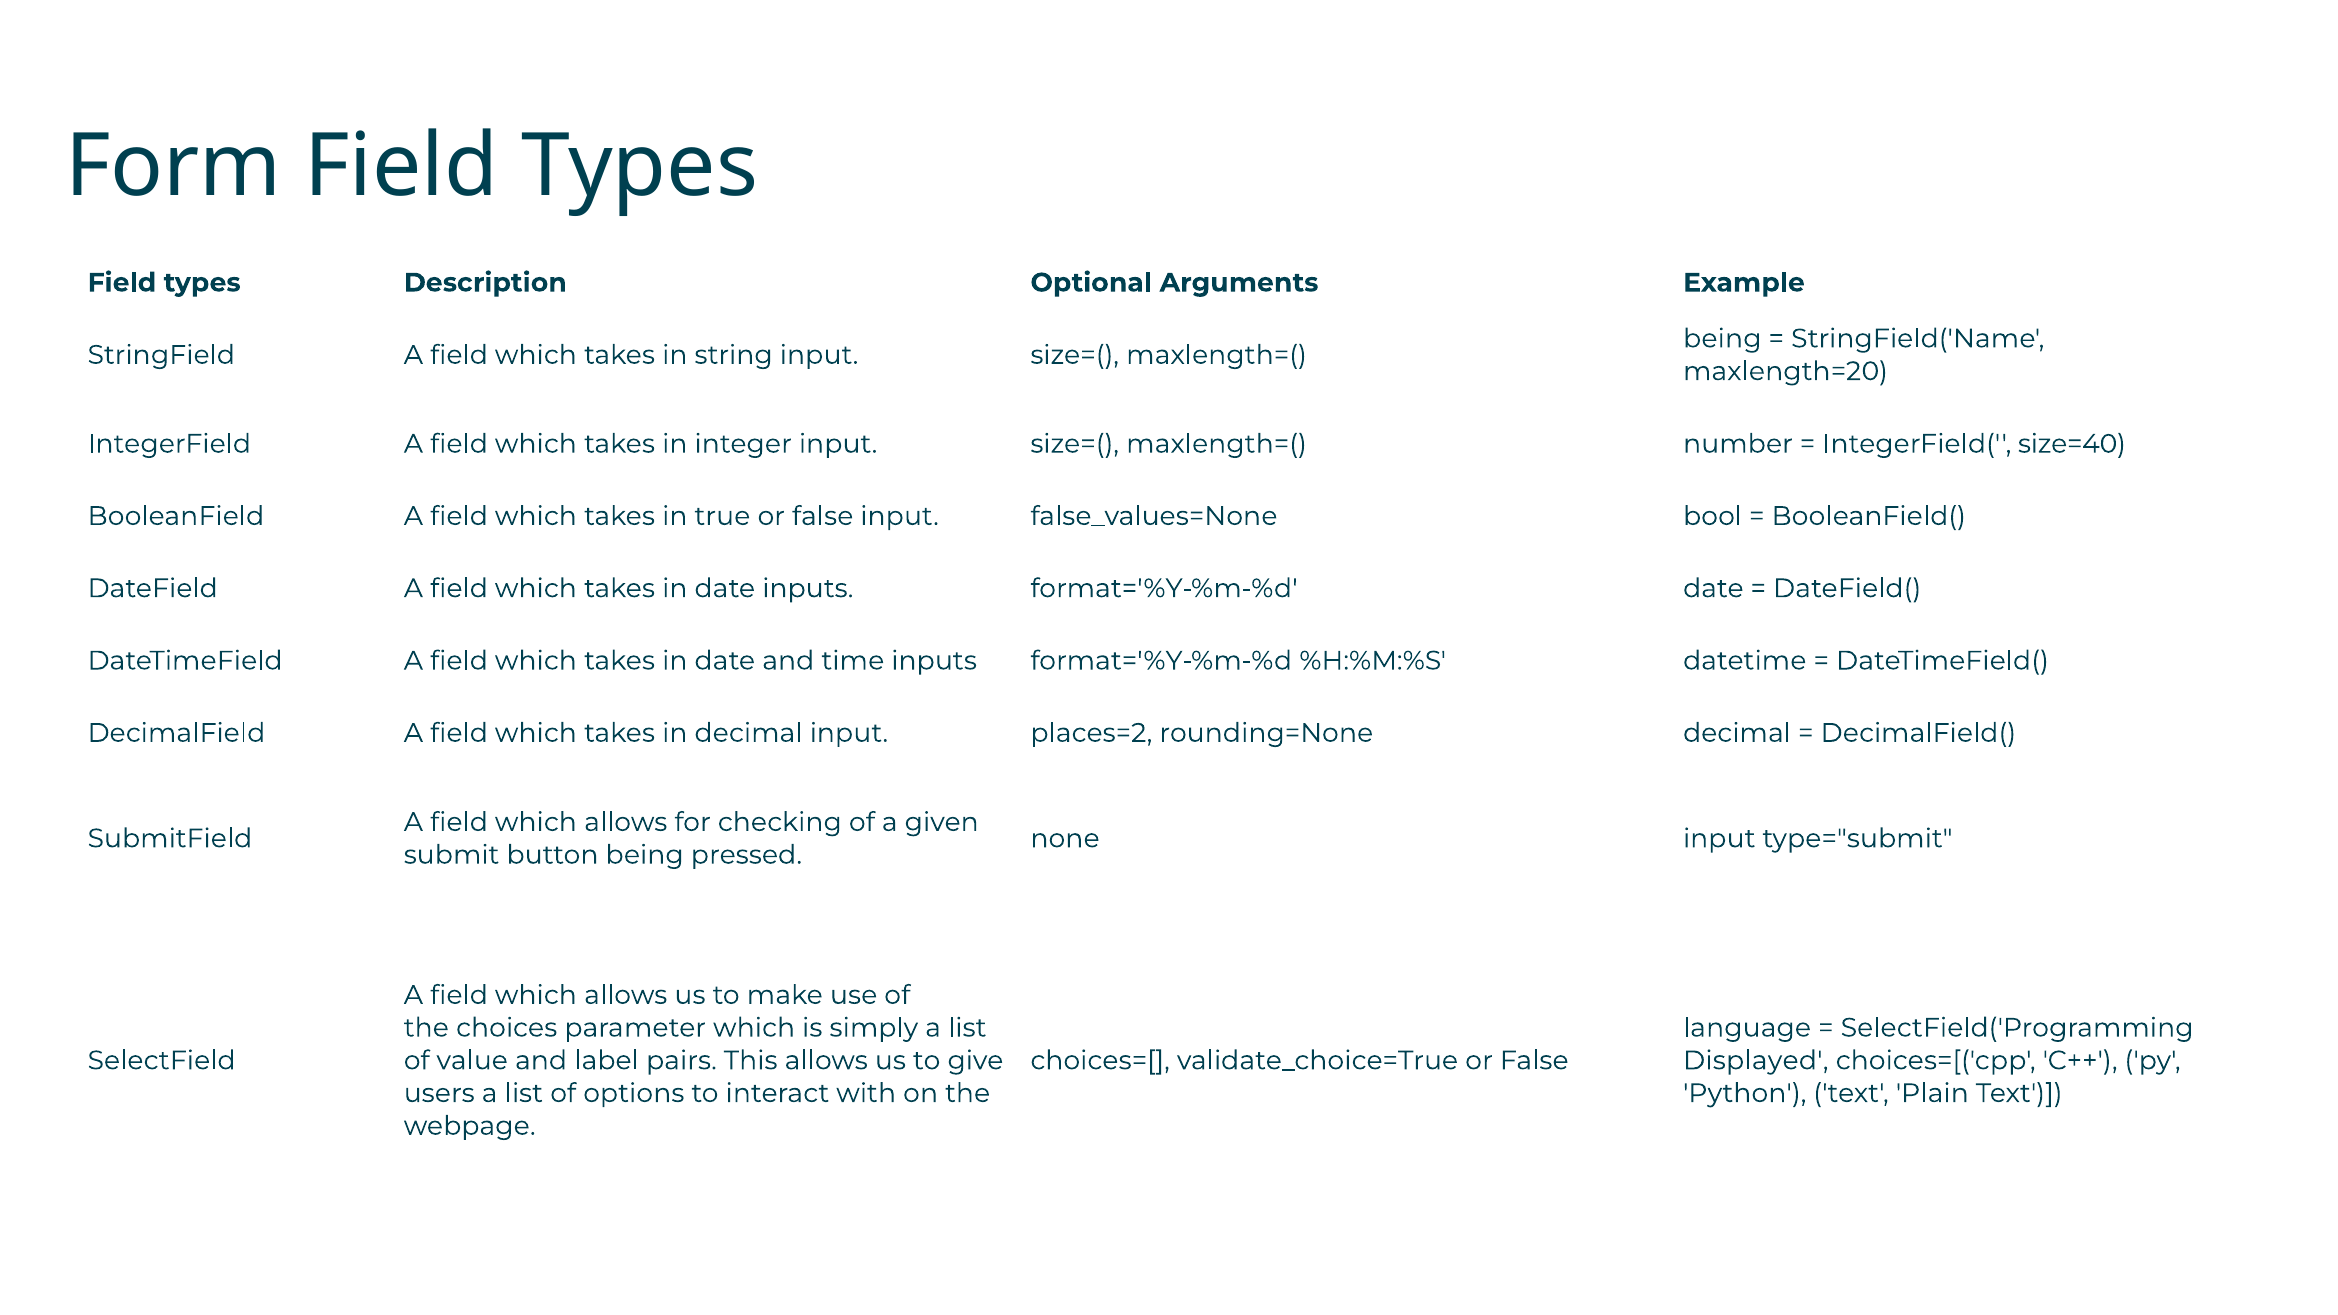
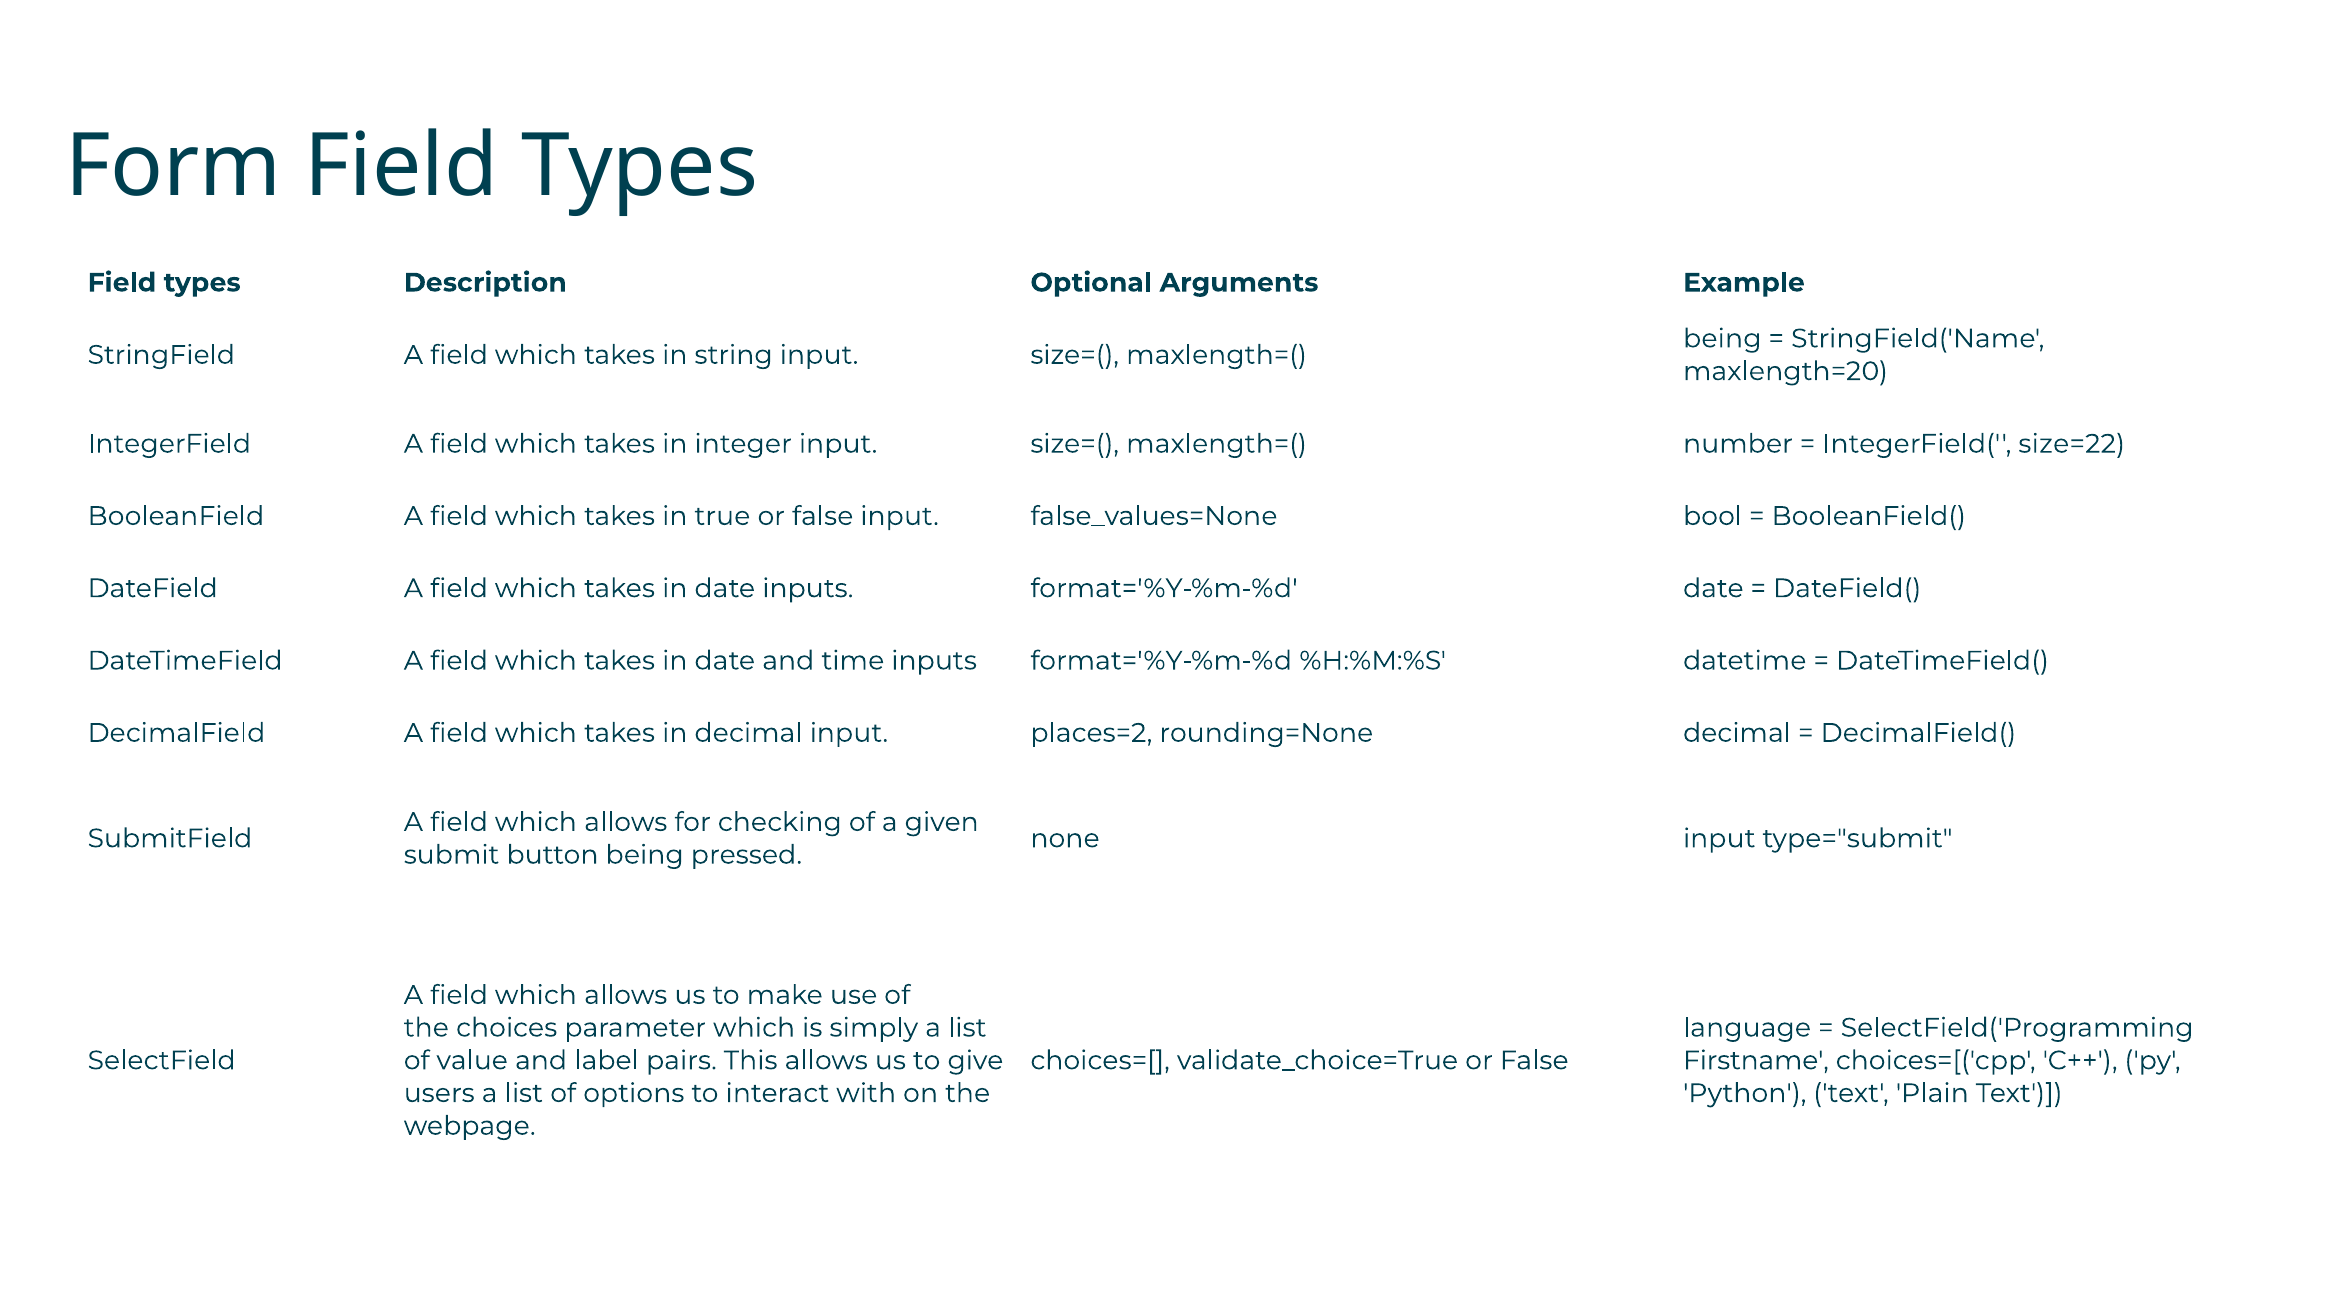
size=40: size=40 -> size=22 (2072, 444)
Displayed: Displayed -> Firstname (1756, 1061)
